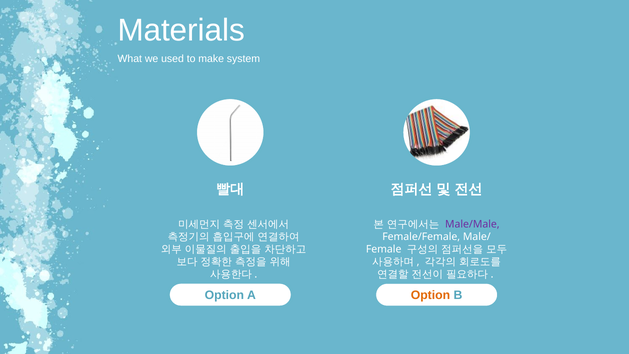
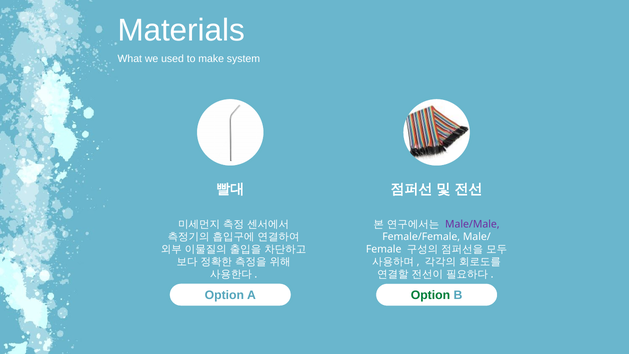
Option colour: orange -> green (430, 295)
